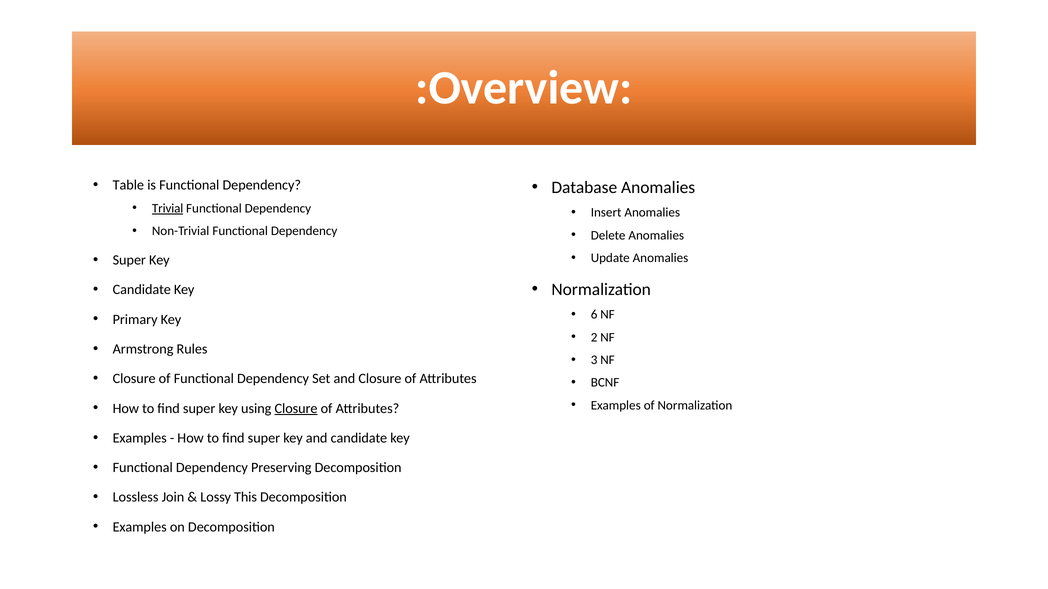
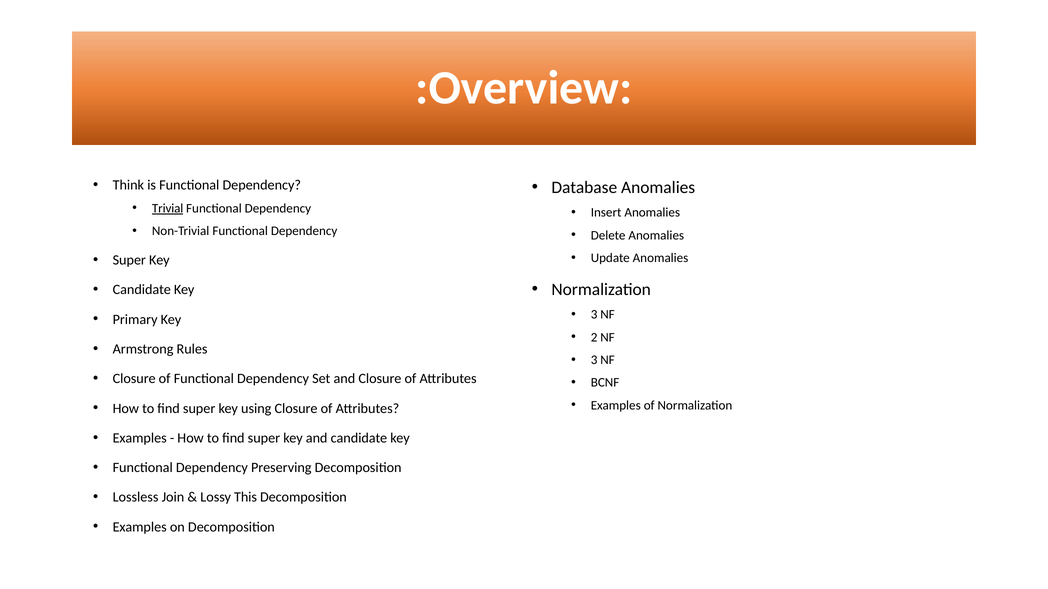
Table: Table -> Think (128, 185)
6: 6 -> 3 (594, 315)
Closure underline: present -> none (296, 409)
